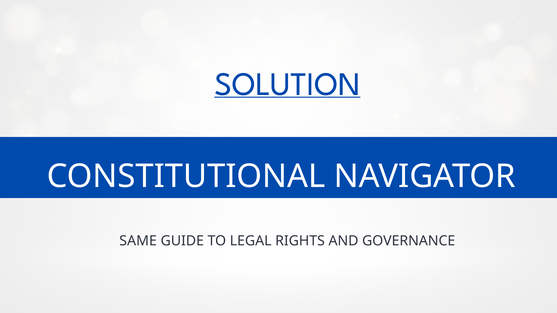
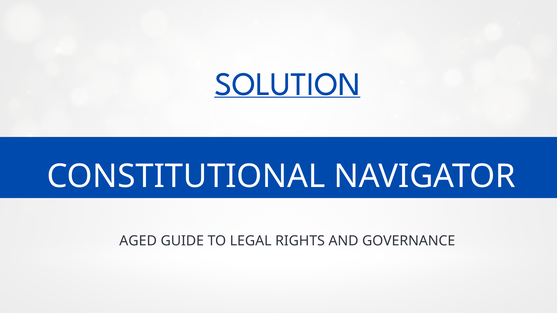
SAME: SAME -> AGED (138, 241)
